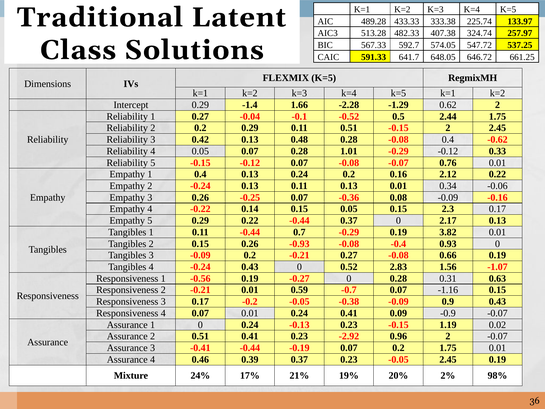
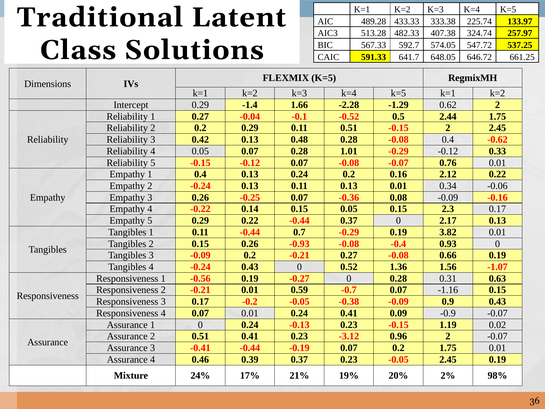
2.83: 2.83 -> 1.36 (398, 267)
-2.92: -2.92 -> -3.12 (349, 336)
